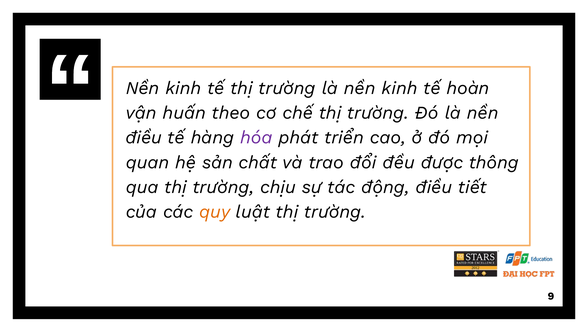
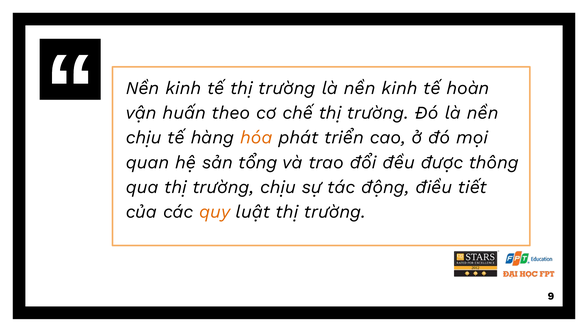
điều: điều -> chịu (144, 138)
hóa colour: purple -> orange (256, 138)
chất: chất -> tổng (258, 162)
